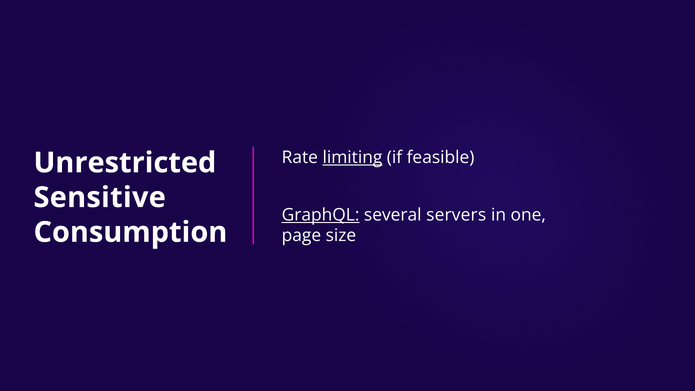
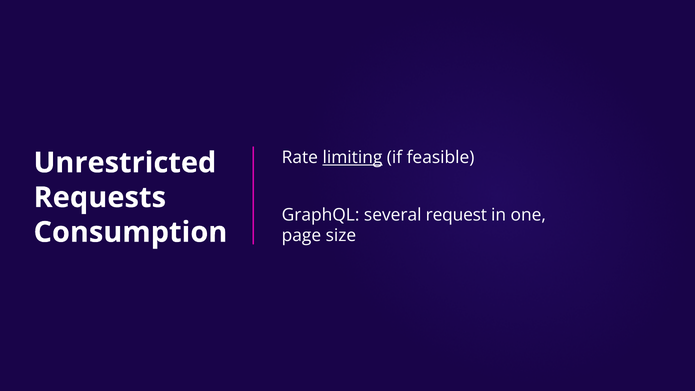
Sensitive: Sensitive -> Requests (100, 197)
GraphQL underline: present -> none (321, 215)
servers: servers -> request (456, 215)
